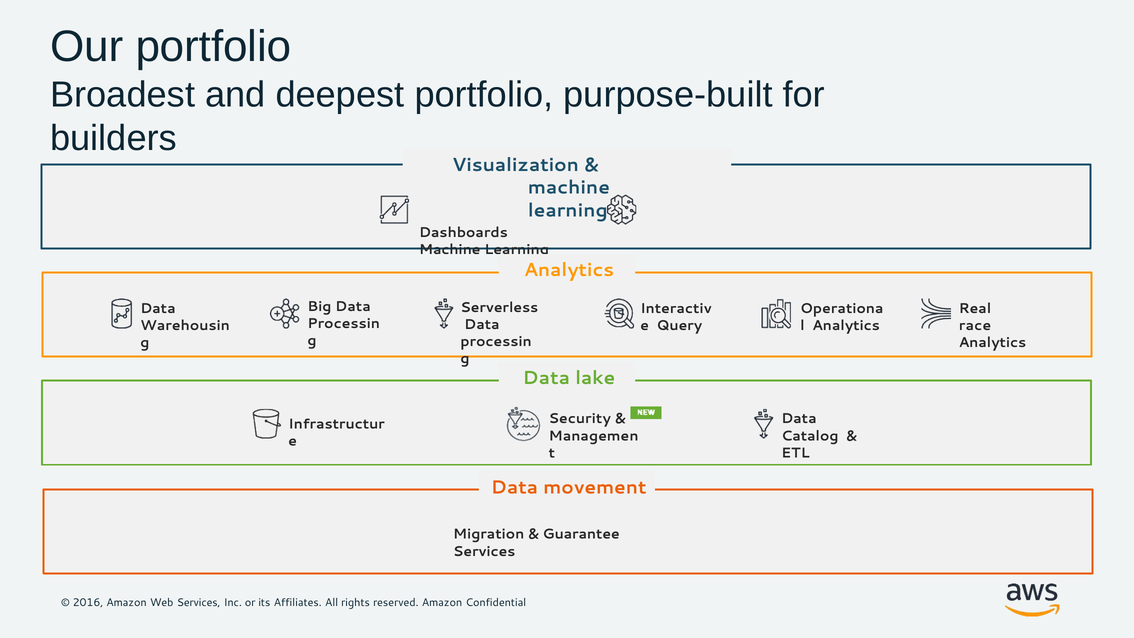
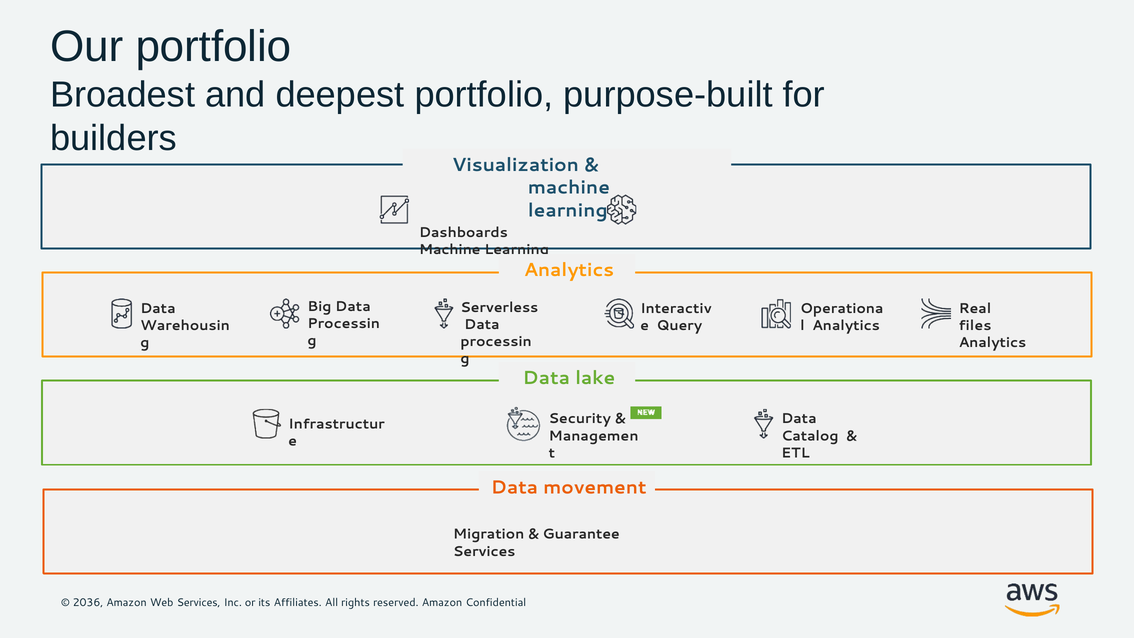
race: race -> files (975, 326)
2016: 2016 -> 2036 (88, 603)
